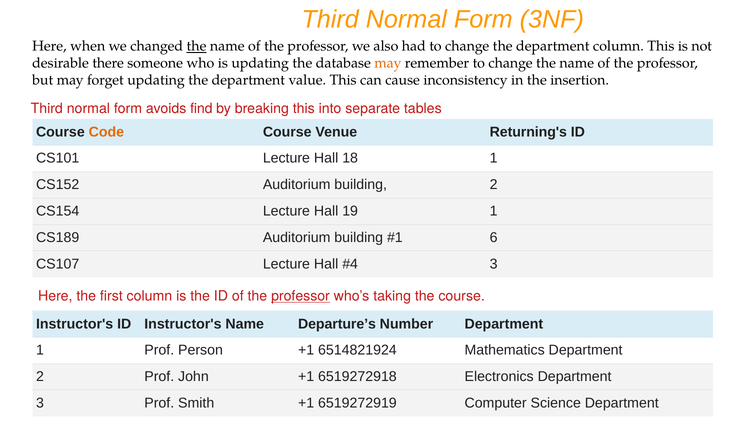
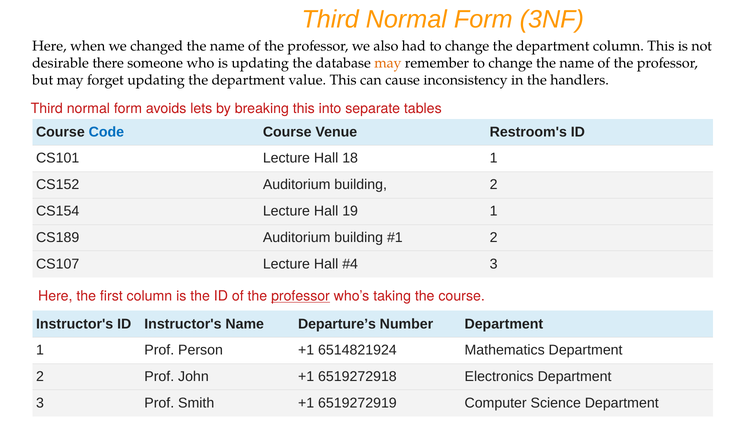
the underline: present -> none (197, 46)
insertion: insertion -> handlers (580, 80)
find: find -> lets (201, 109)
Code colour: orange -> blue (106, 132)
Returning's: Returning's -> Restroom's (528, 132)
6: 6 -> 2 (494, 237)
